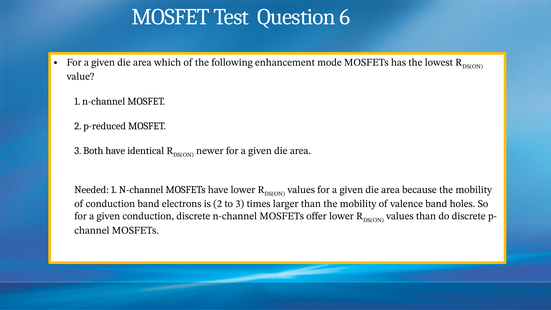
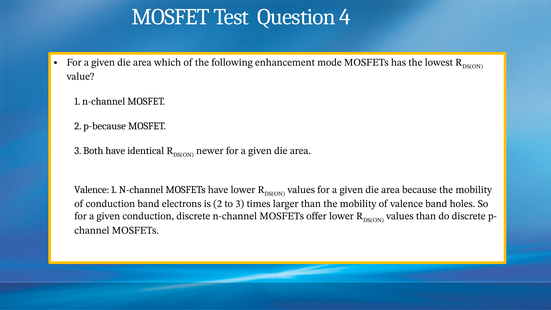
6: 6 -> 4 (345, 17)
p-reduced: p-reduced -> p-because (105, 126)
Needed: Needed -> Valence (92, 190)
